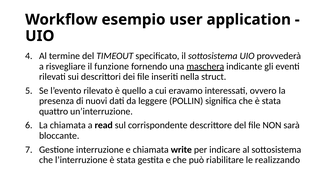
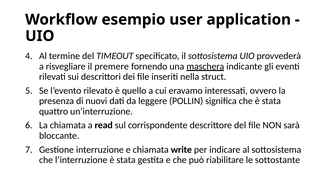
funzione: funzione -> premere (112, 66)
realizzando: realizzando -> sottostante (278, 160)
